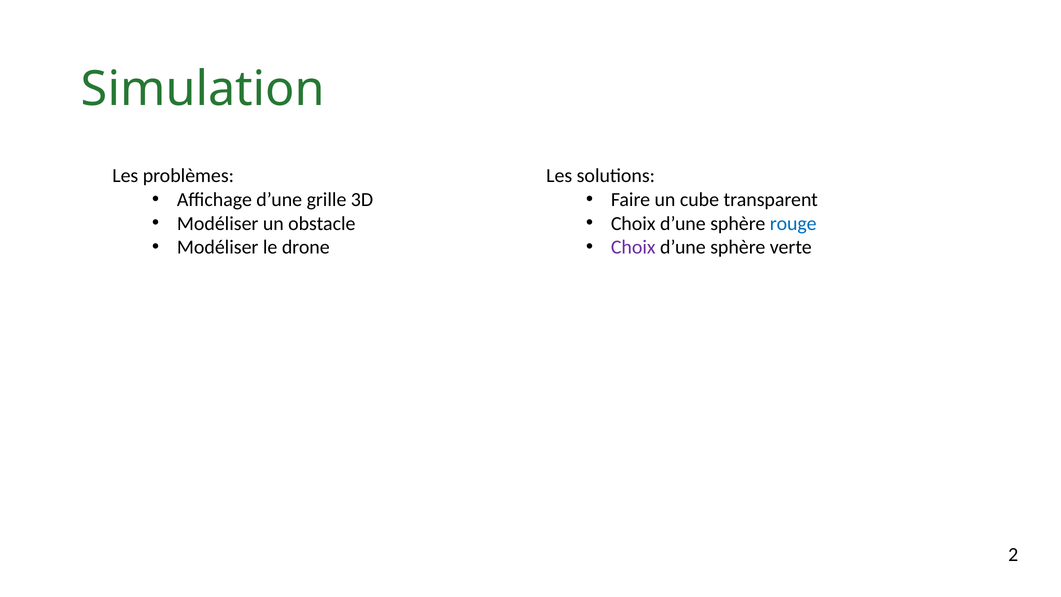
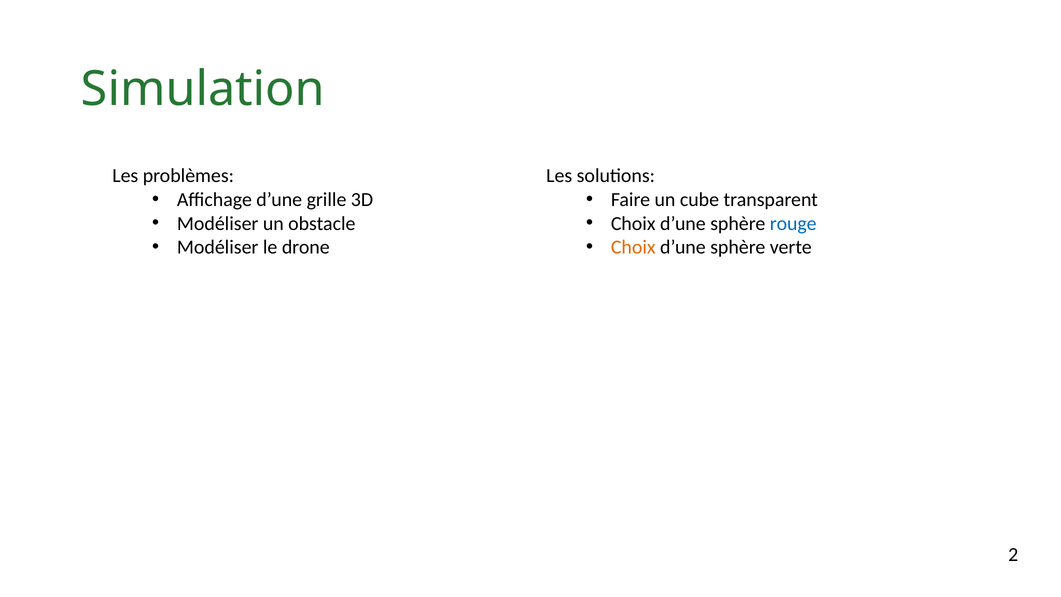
Choix colour: purple -> orange (633, 247)
